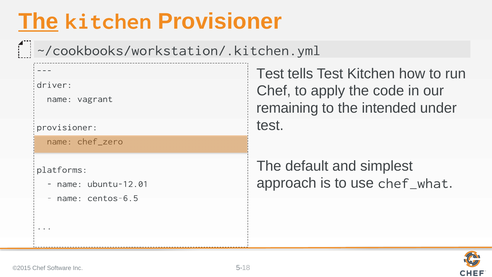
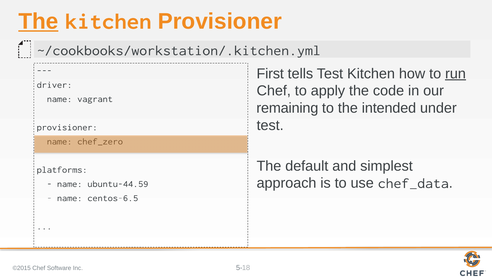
Test: Test -> First (270, 74)
run underline: none -> present (456, 74)
chef_what: chef_what -> chef_data (413, 183)
ubuntu-12.01: ubuntu-12.01 -> ubuntu-44.59 (118, 184)
